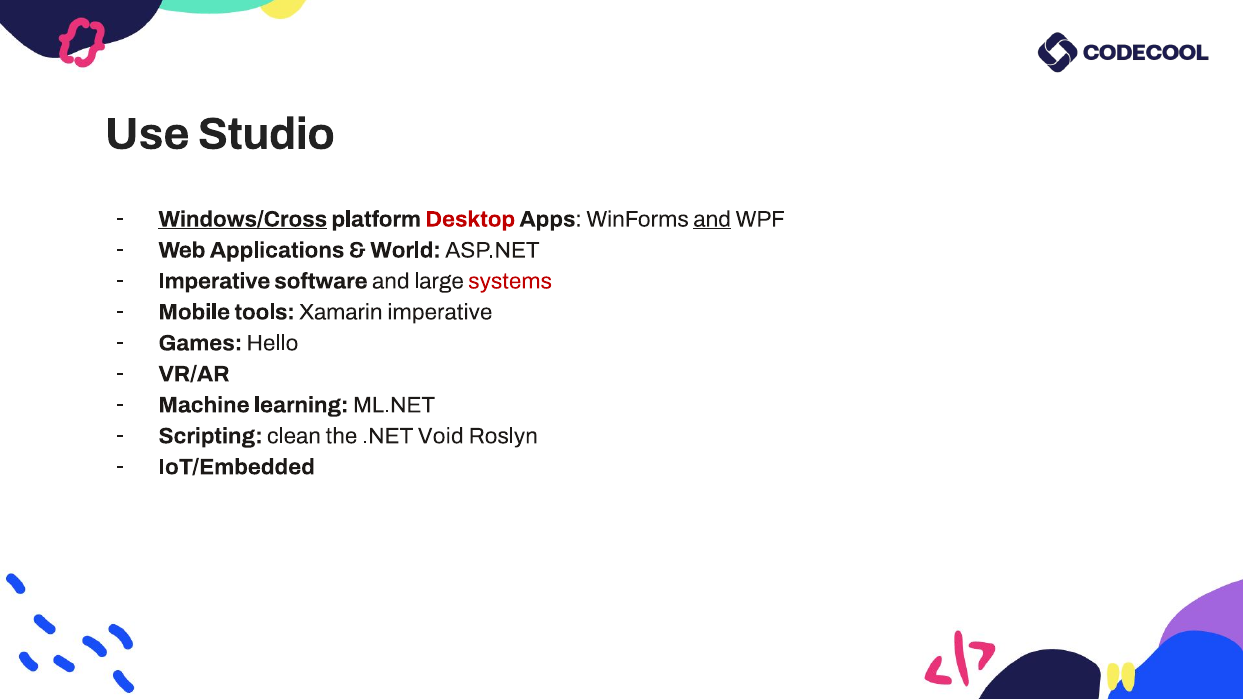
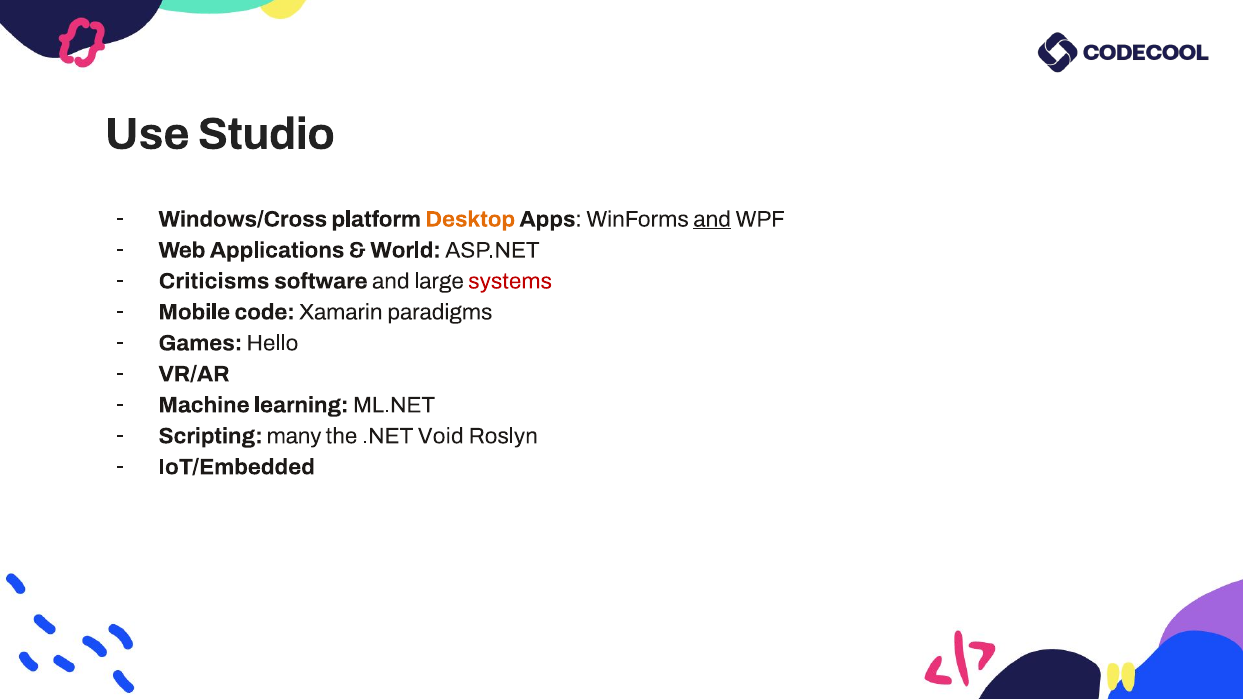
Windows/Cross underline: present -> none (243, 219)
Desktop colour: red -> orange (470, 219)
Imperative: Imperative -> Criticisms (214, 281)
tools: tools -> code (265, 312)
Xamarin imperative: imperative -> paradigms (440, 312)
clean: clean -> many (294, 436)
